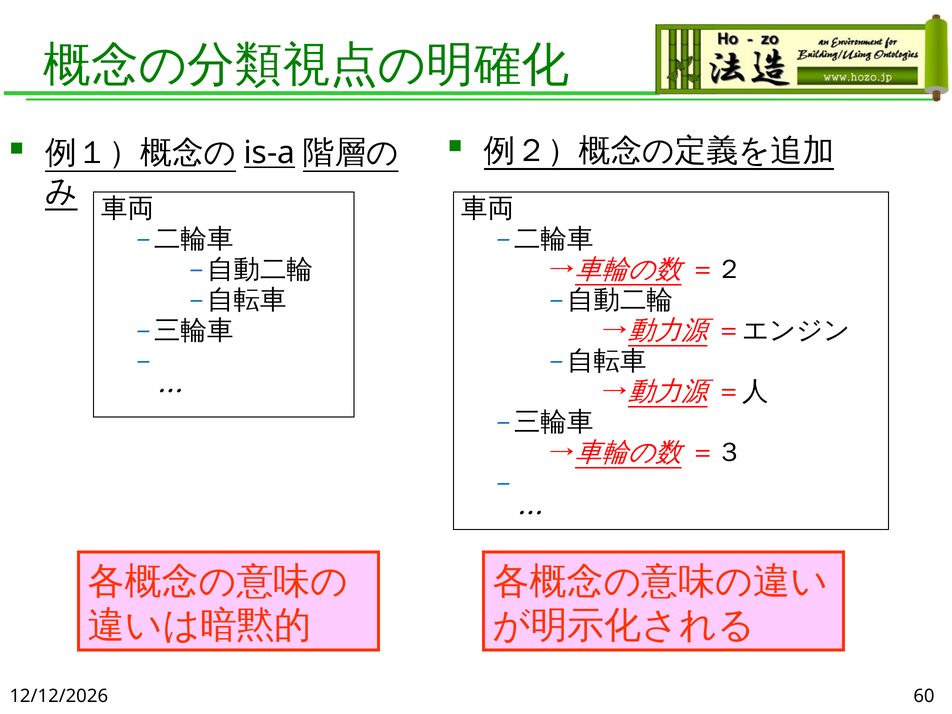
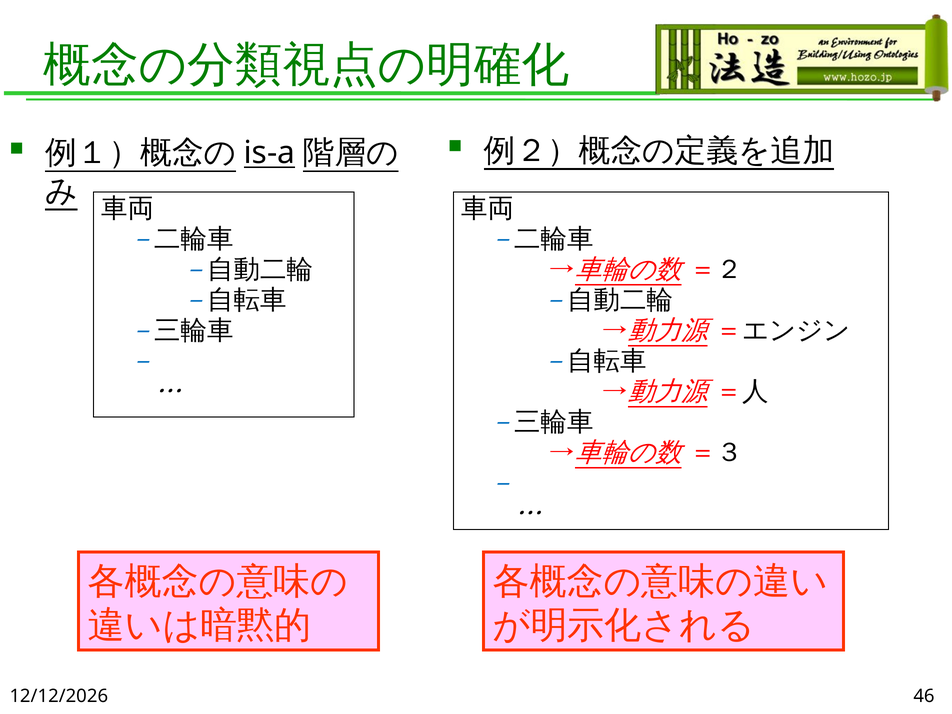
60: 60 -> 46 (924, 696)
